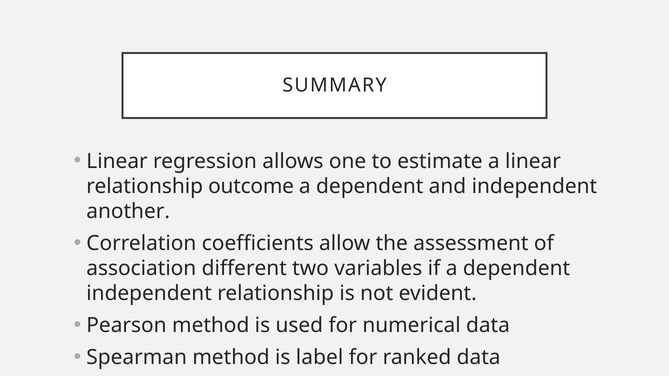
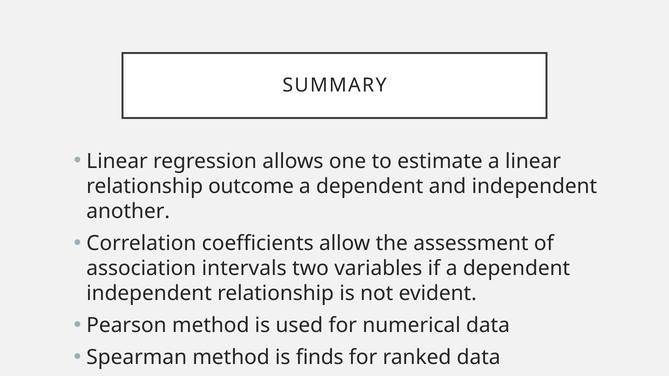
different: different -> intervals (244, 269)
label: label -> finds (320, 358)
